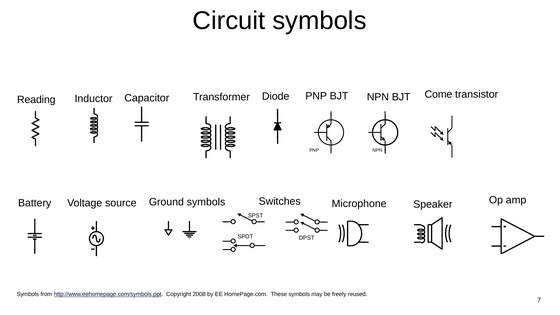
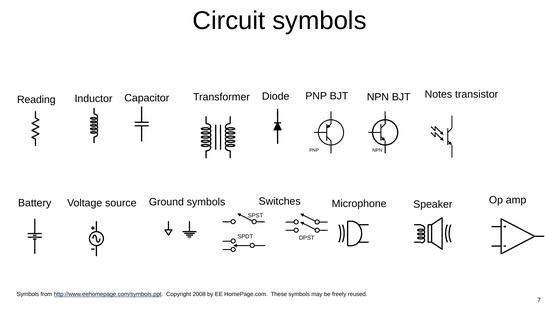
Come: Come -> Notes (438, 95)
